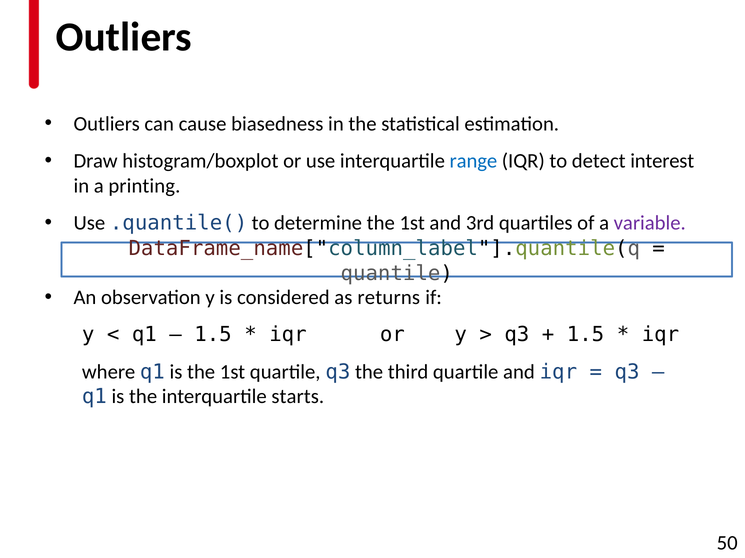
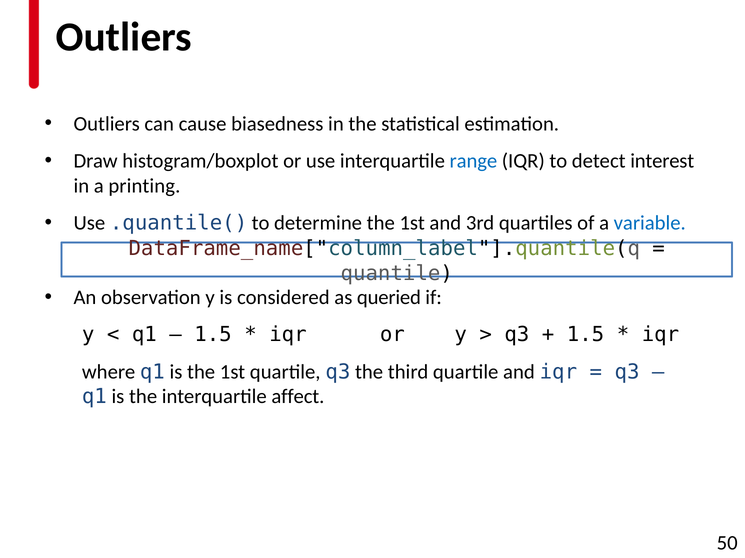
variable colour: purple -> blue (650, 223)
returns: returns -> queried (389, 298)
starts: starts -> affect (298, 397)
